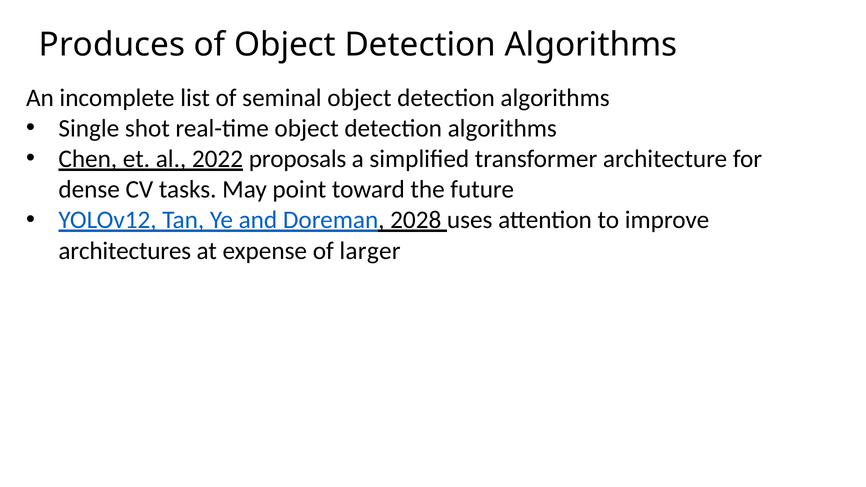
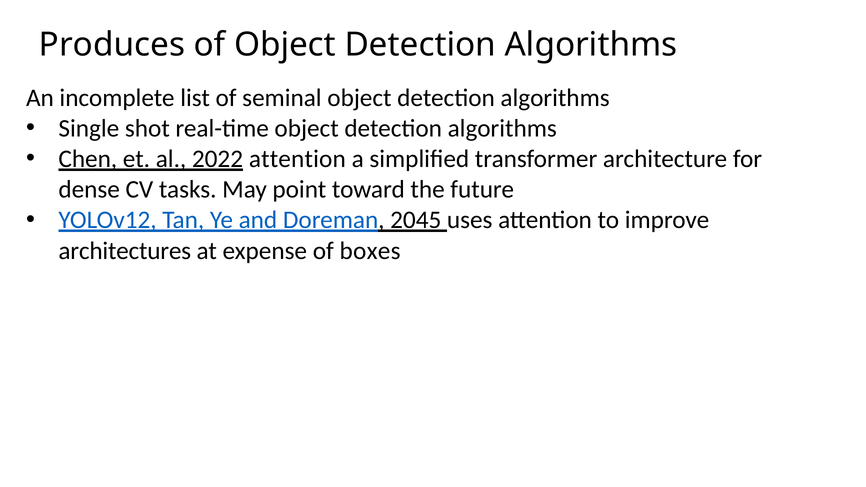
2022 proposals: proposals -> attention (297, 159)
2028: 2028 -> 2045 (416, 220)
larger: larger -> boxes (370, 251)
